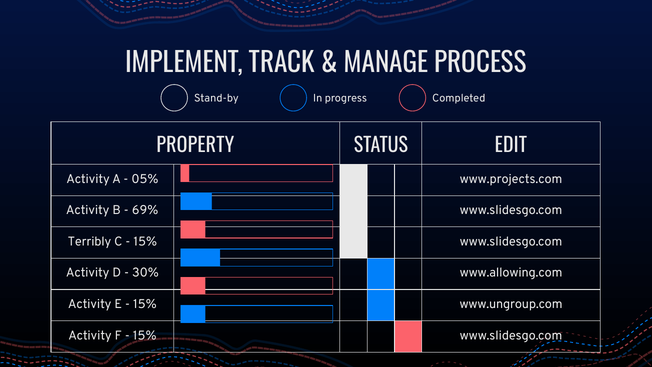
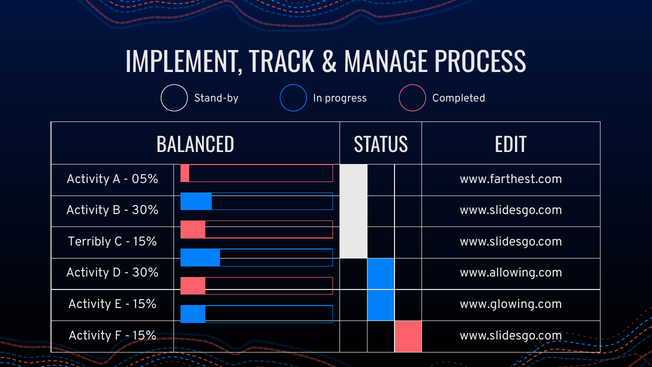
PROPERTY: PROPERTY -> BALANCED (195, 145)
www.projects.com: www.projects.com -> www.farthest.com (511, 179)
69%: 69% -> 30% (145, 210)
www.ungroup.com: www.ungroup.com -> www.glowing.com (511, 304)
